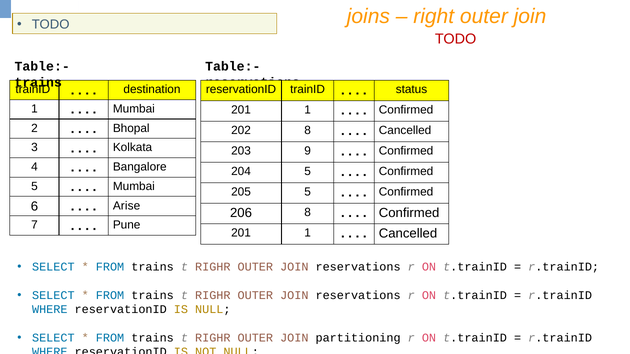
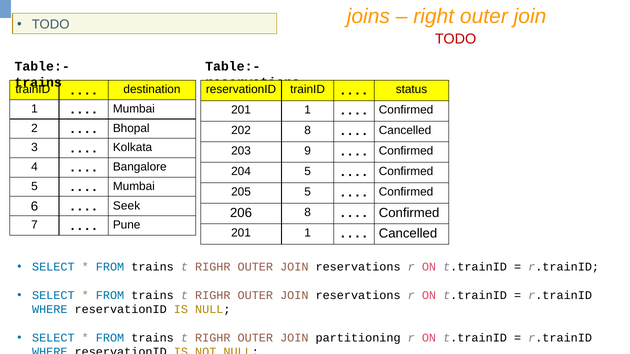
Arise: Arise -> Seek (127, 206)
